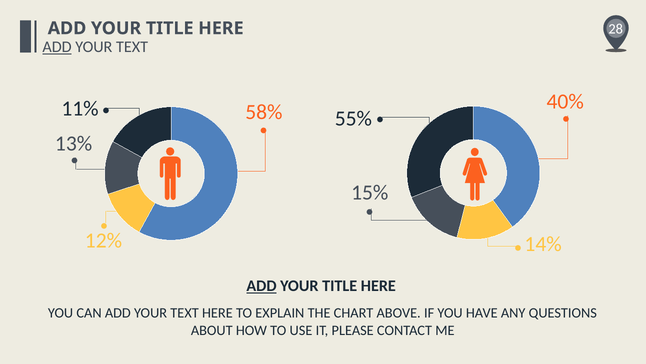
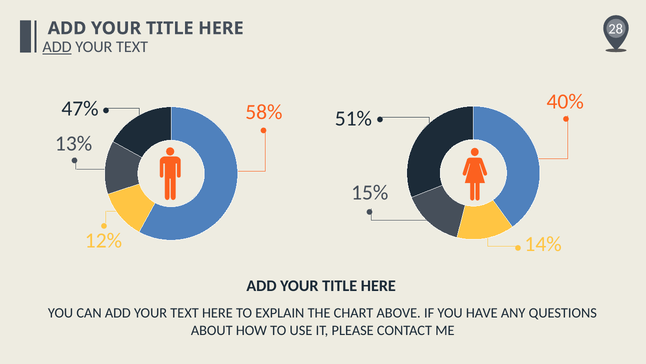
11%: 11% -> 47% (80, 109)
55%: 55% -> 51% (353, 118)
ADD underline: present -> none (261, 285)
